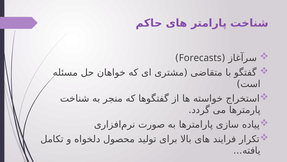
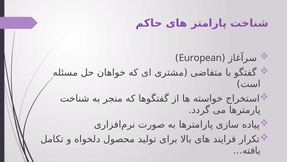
Forecasts: Forecasts -> European (200, 58)
